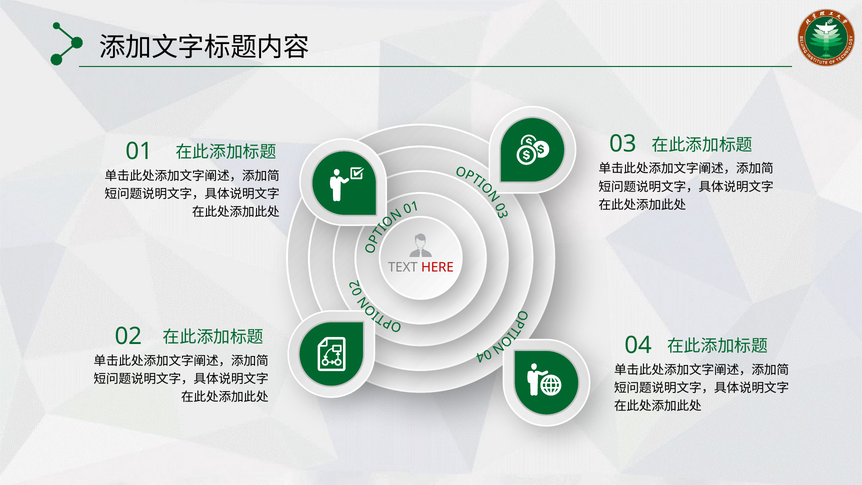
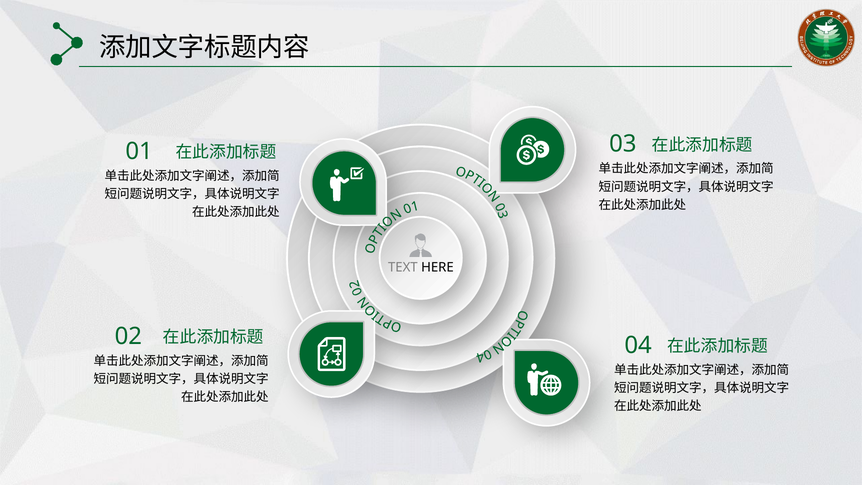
HERE colour: red -> black (437, 268)
